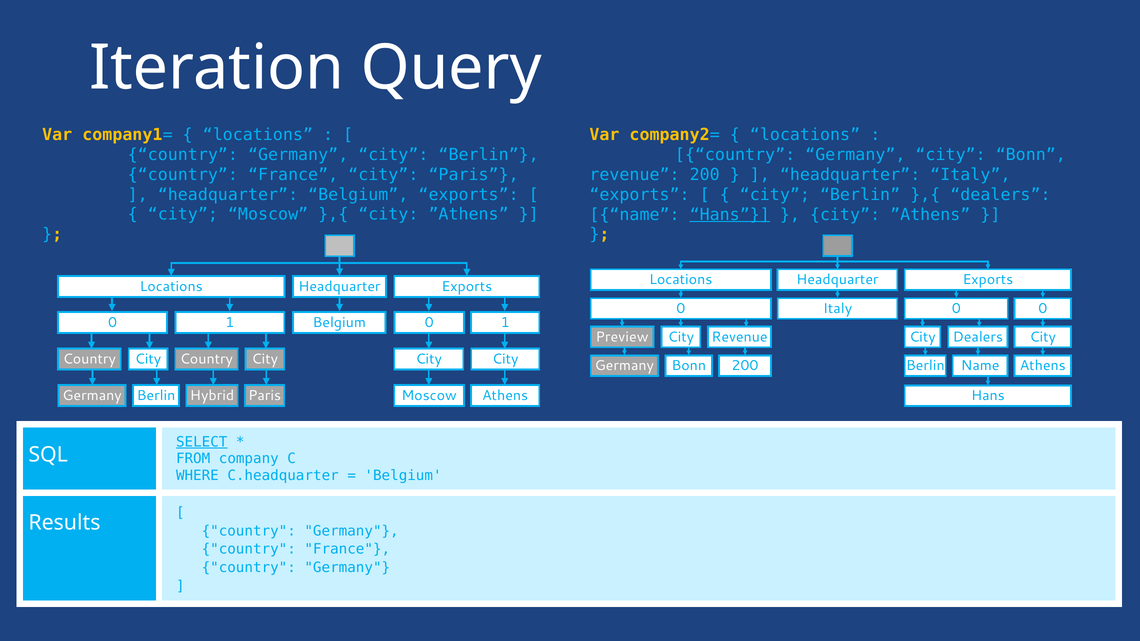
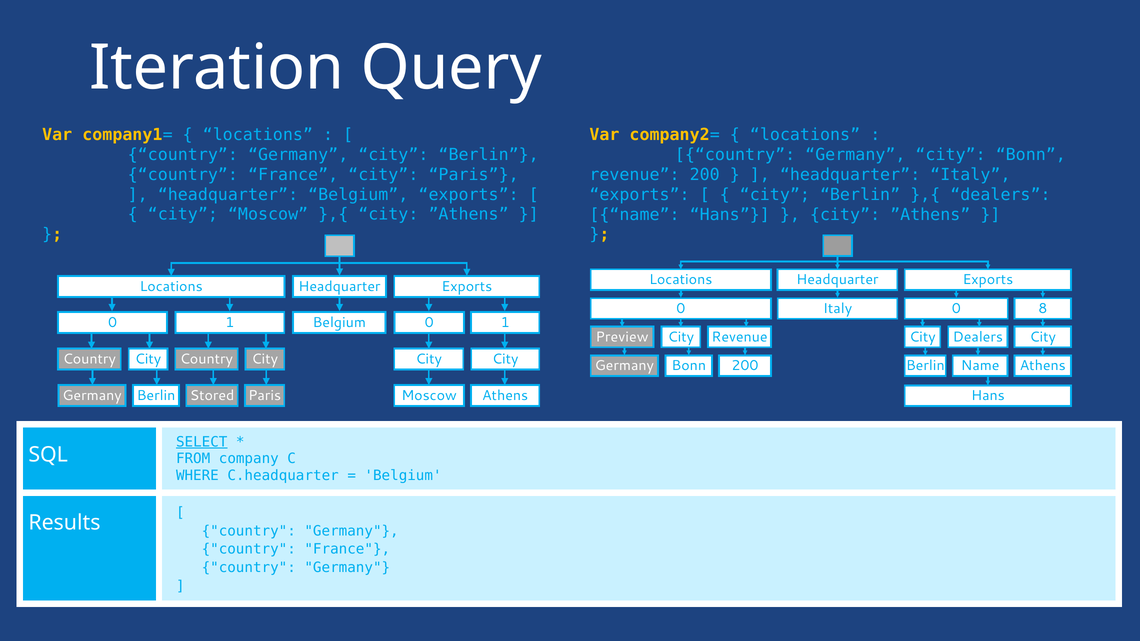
Hans underline: present -> none (730, 215)
0 0: 0 -> 8 (1043, 309)
Hybrid: Hybrid -> Stored (212, 396)
